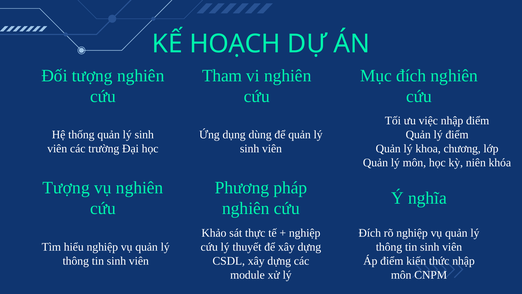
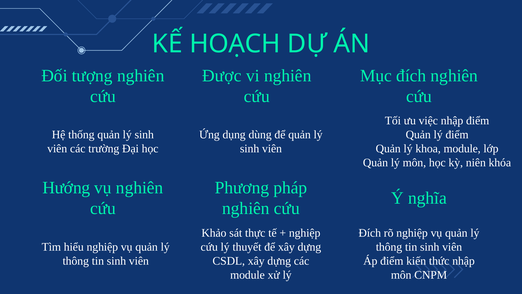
Tham: Tham -> Được (222, 76)
khoa chương: chương -> module (462, 148)
Tượng: Tượng -> Hướng (66, 187)
